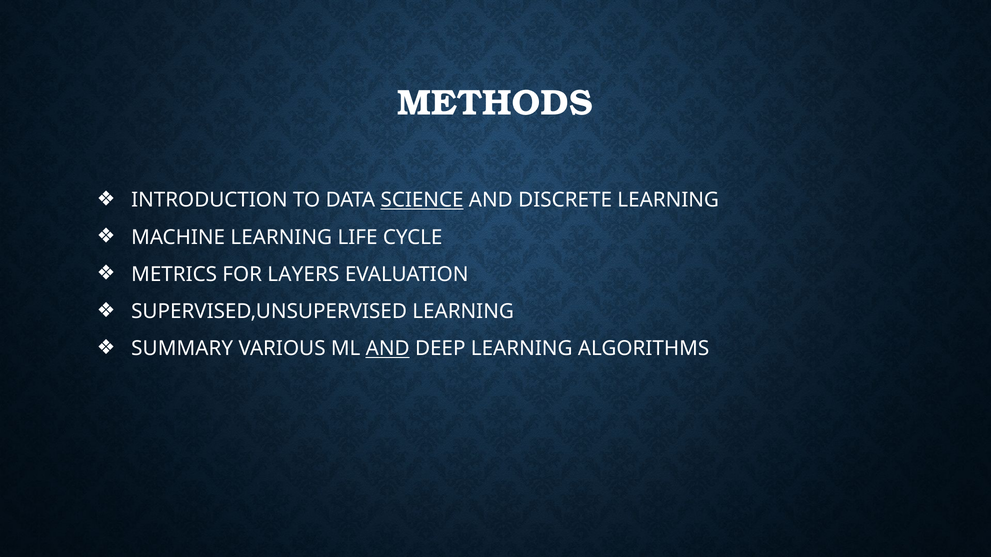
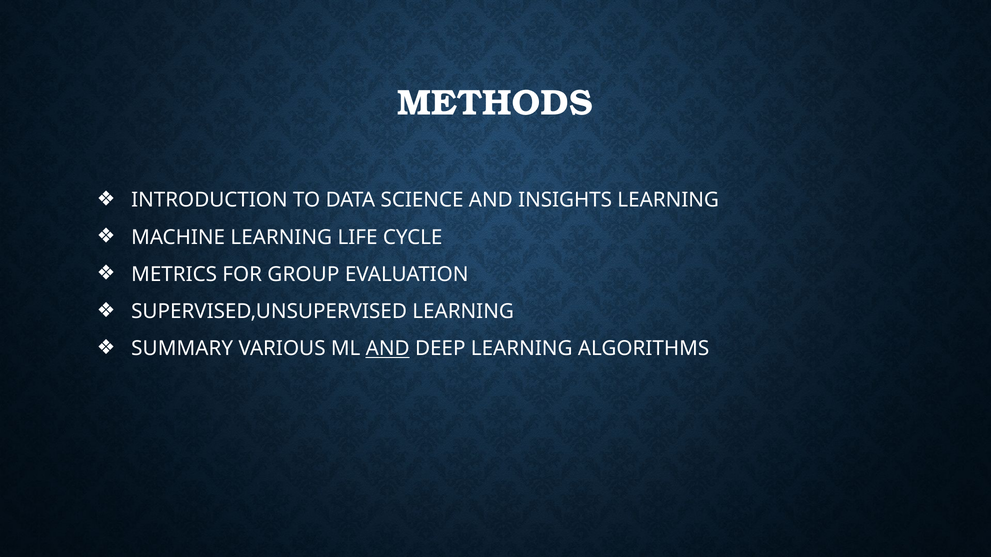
SCIENCE underline: present -> none (422, 200)
DISCRETE: DISCRETE -> INSIGHTS (565, 200)
LAYERS: LAYERS -> GROUP (303, 275)
